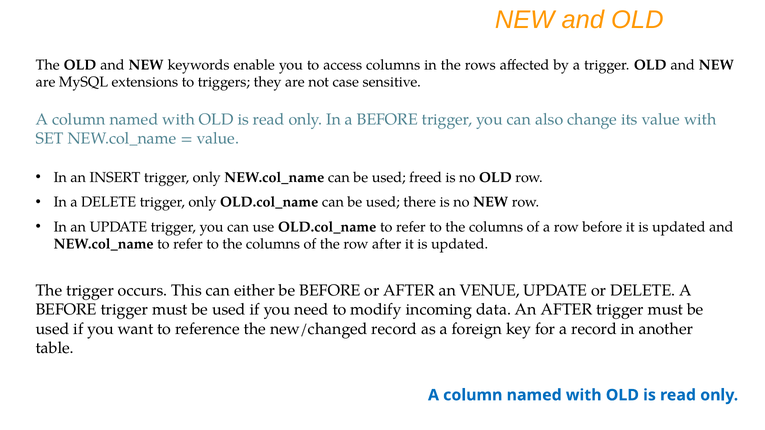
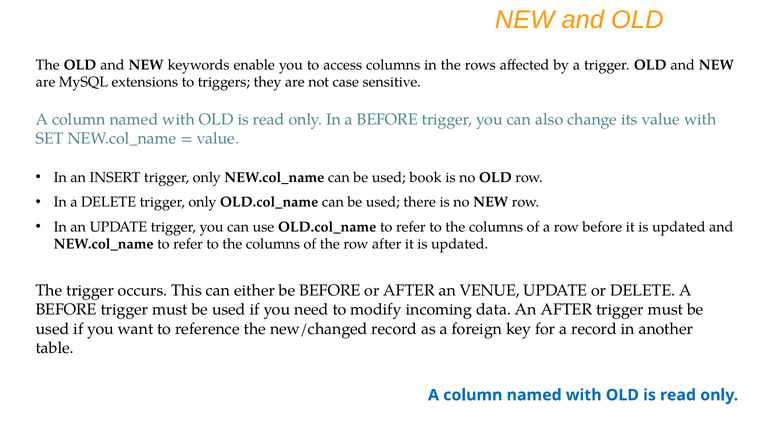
freed: freed -> book (426, 177)
